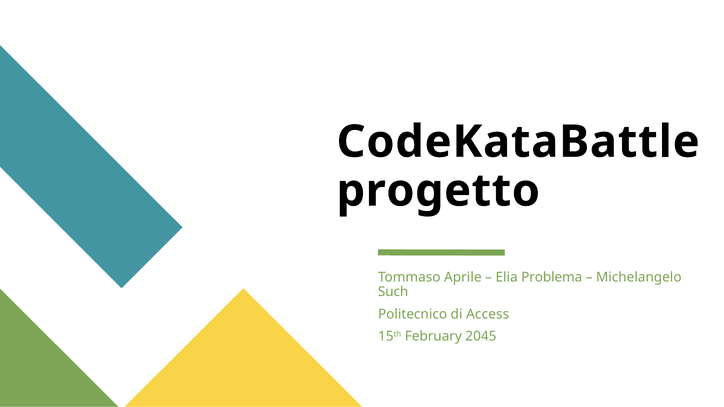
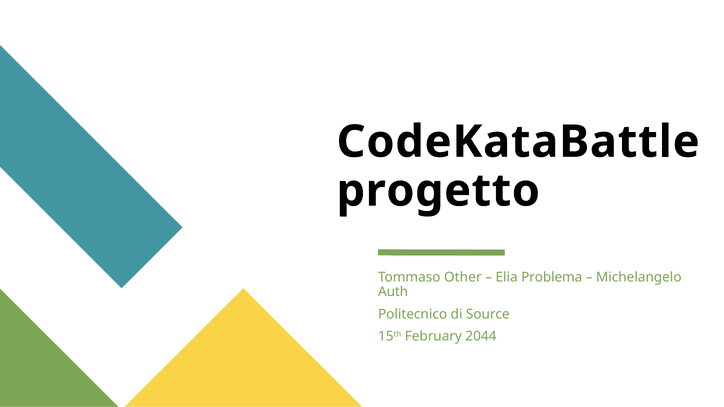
Aprile: Aprile -> Other (463, 277)
Such: Such -> Auth (393, 292)
Access: Access -> Source (488, 314)
2045: 2045 -> 2044 (481, 337)
